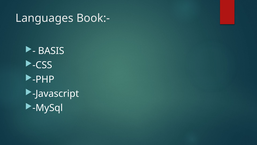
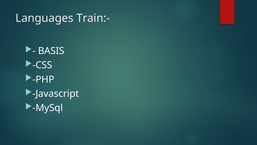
Book:-: Book:- -> Train:- (93, 18)
